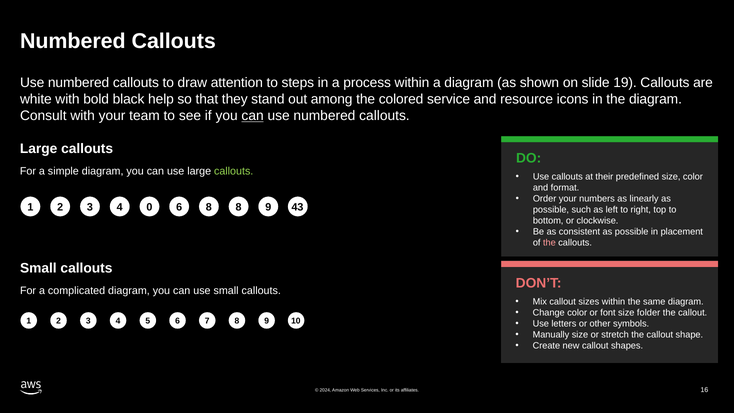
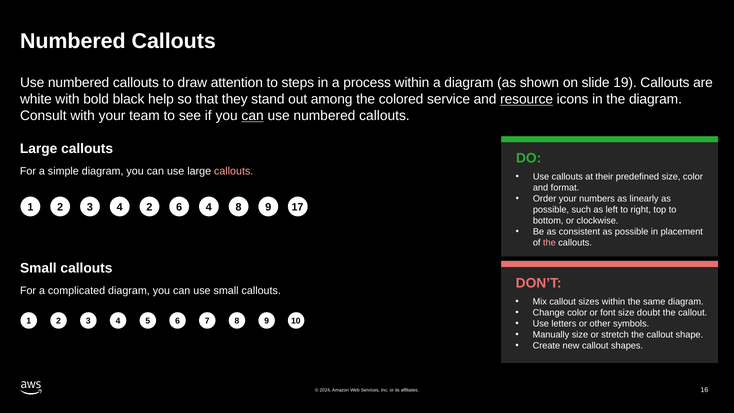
resource underline: none -> present (527, 99)
callouts colour: light green -> pink (234, 171)
4 0: 0 -> 2 (149, 207)
6 8: 8 -> 4 (209, 207)
43: 43 -> 17 (297, 207)
folder: folder -> doubt (649, 313)
